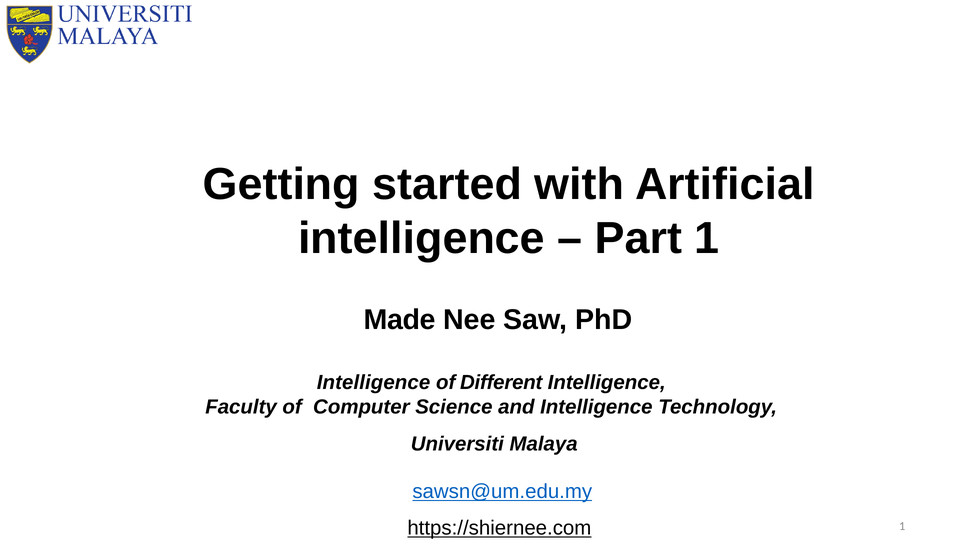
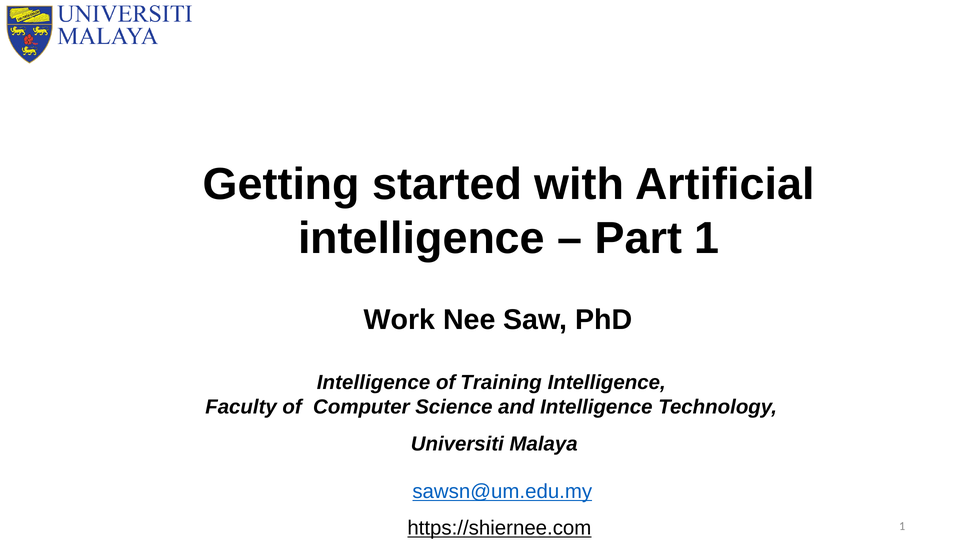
Made: Made -> Work (400, 320)
Different: Different -> Training (501, 383)
